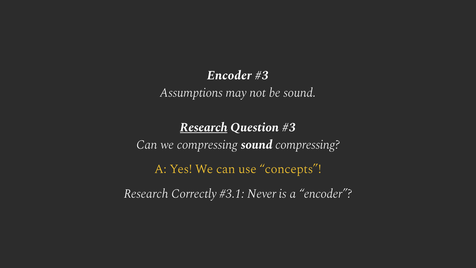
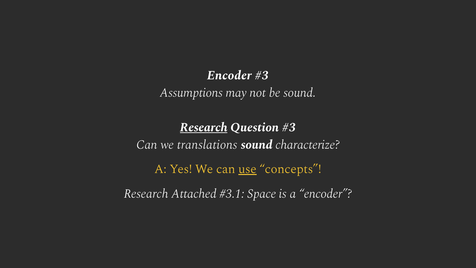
we compressing: compressing -> translations (207, 144)
sound compressing: compressing -> characterize (308, 144)
use underline: none -> present (247, 169)
Correctly: Correctly -> Attached (194, 194)
Never: Never -> Space (262, 194)
